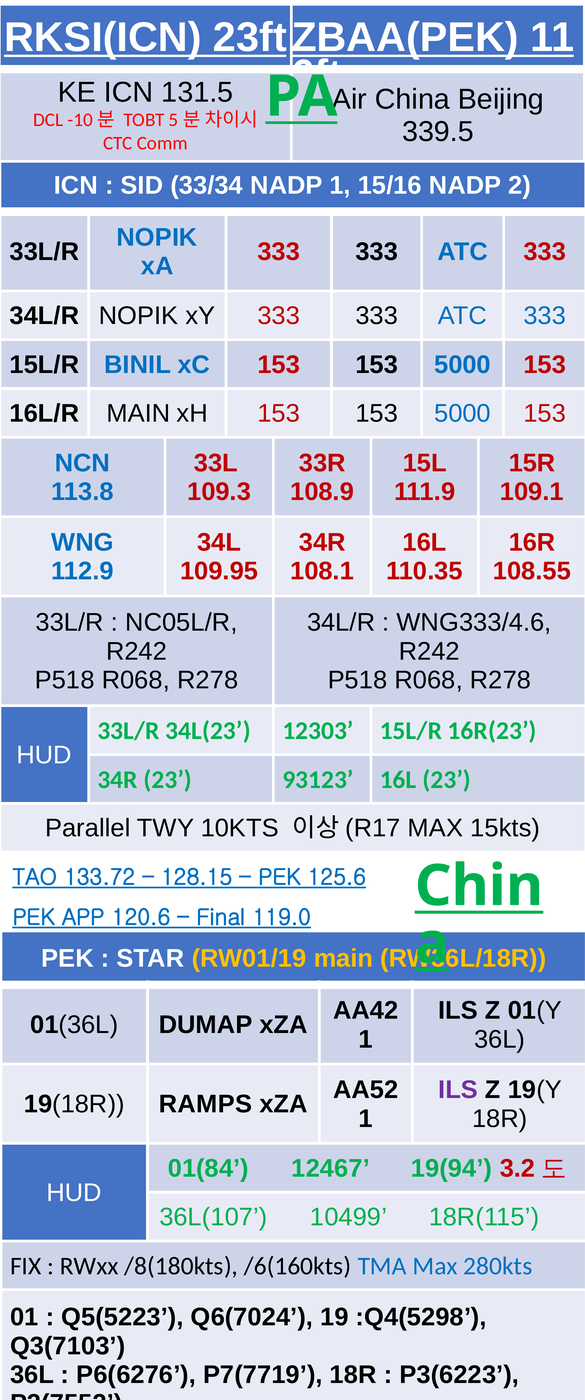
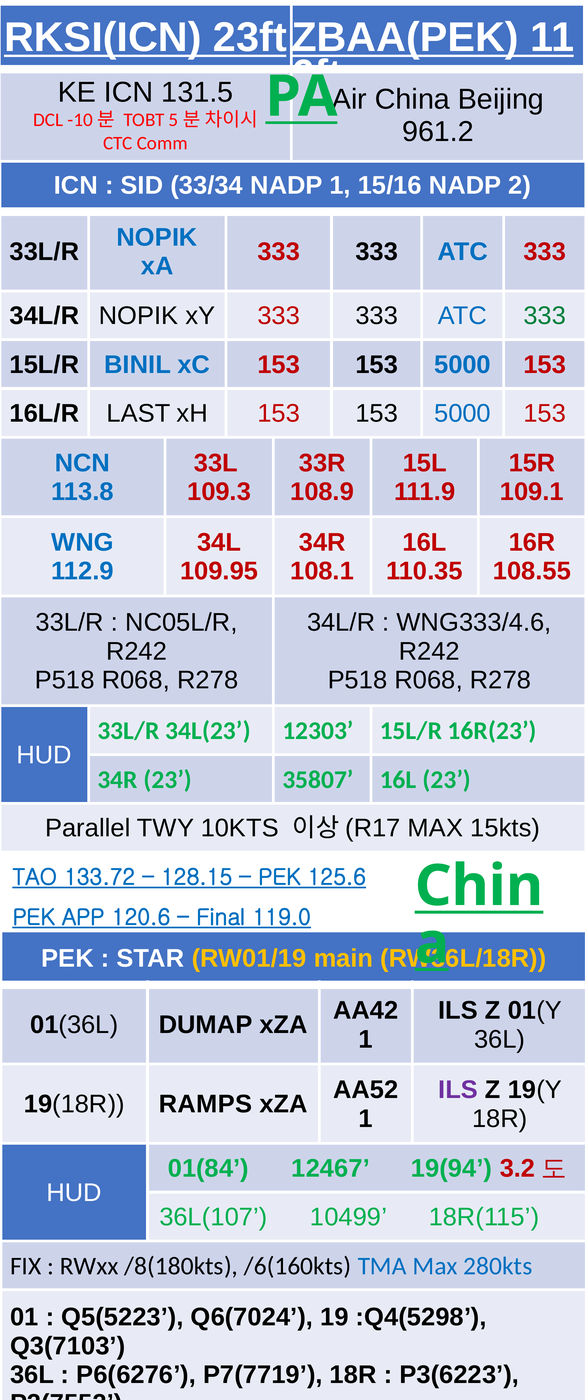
339.5: 339.5 -> 961.2 (438, 132)
333 colour: blue -> green (545, 316)
16L/R MAIN: MAIN -> LAST (138, 413)
93123: 93123 -> 35807 (318, 779)
